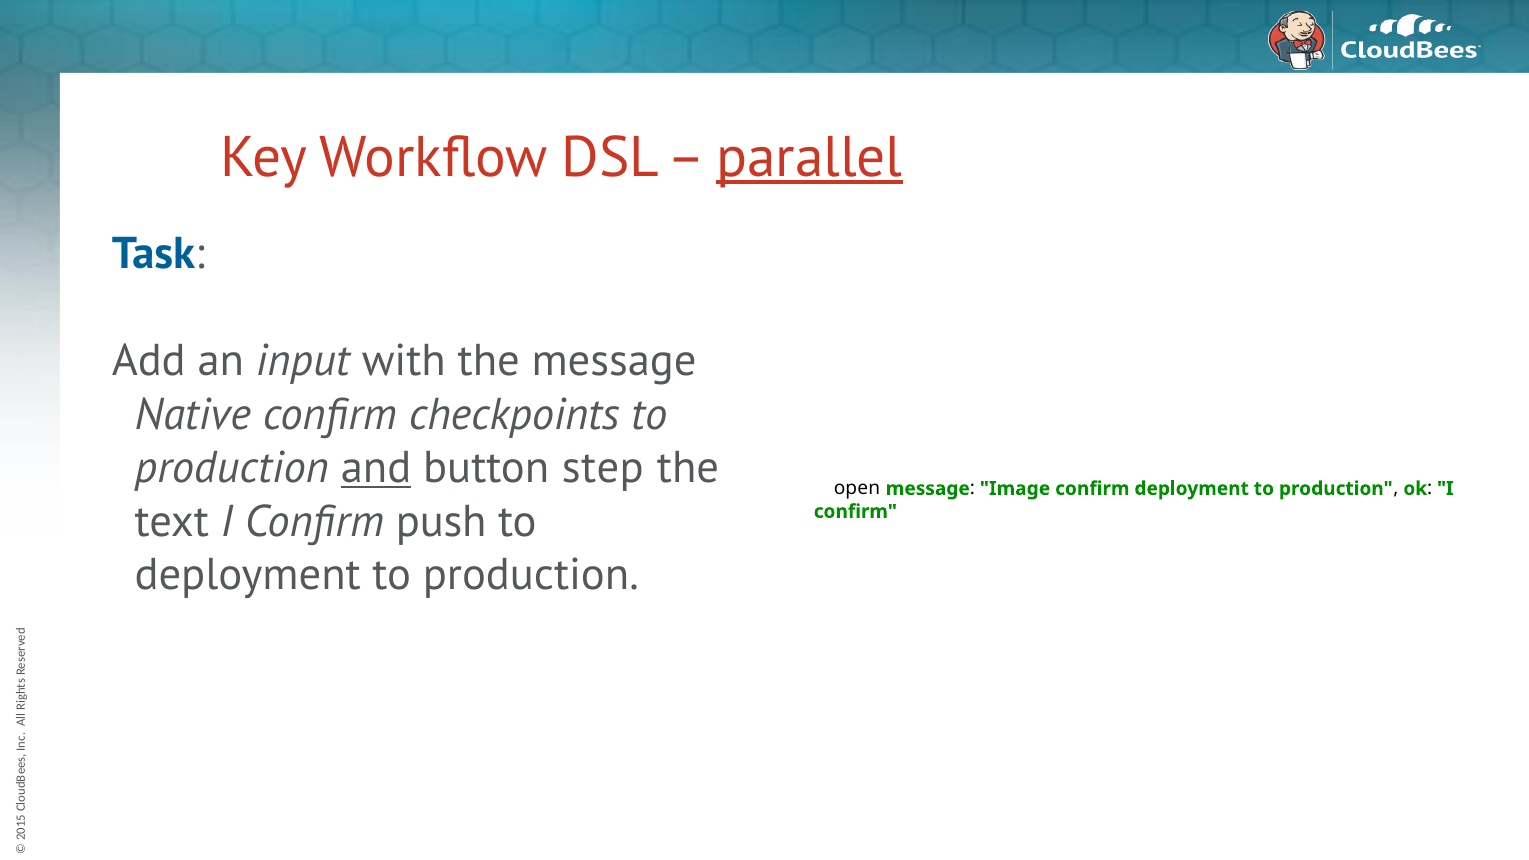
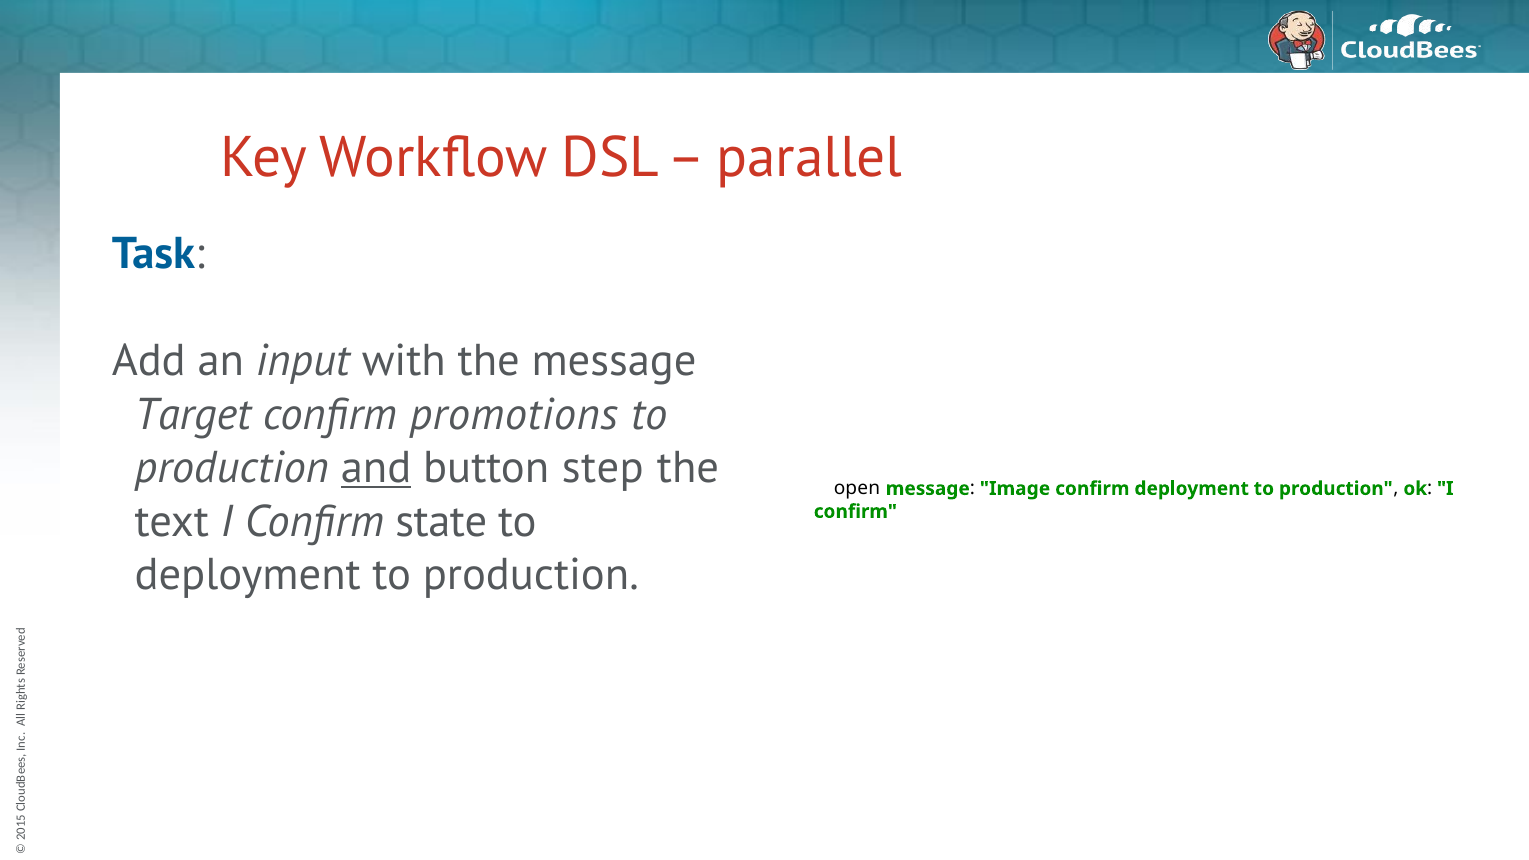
parallel underline: present -> none (809, 157)
Native: Native -> Target (193, 414)
checkpoints: checkpoints -> promotions (514, 414)
push: push -> state (441, 521)
